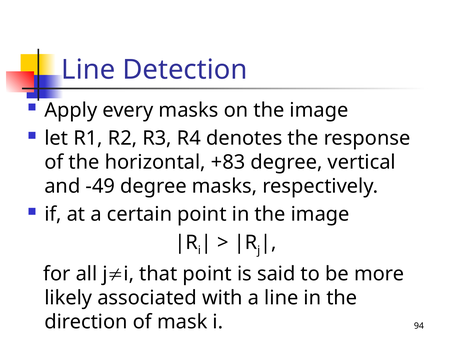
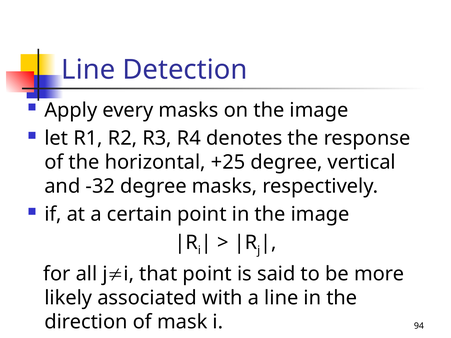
+83: +83 -> +25 (228, 162)
-49: -49 -> -32 (100, 186)
